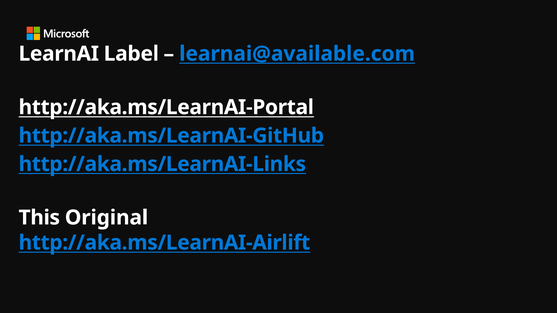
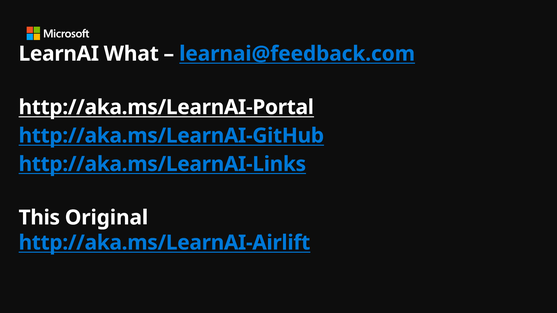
Label: Label -> What (131, 54)
learnai@available.com: learnai@available.com -> learnai@feedback.com (297, 54)
